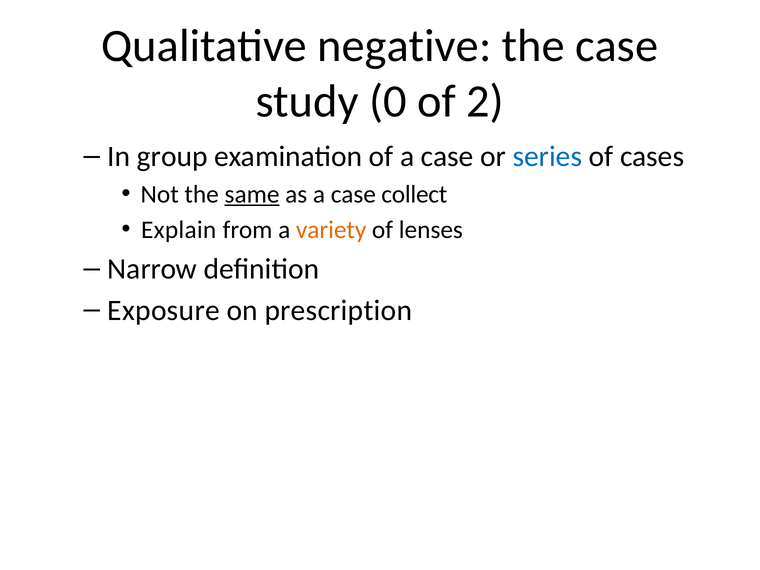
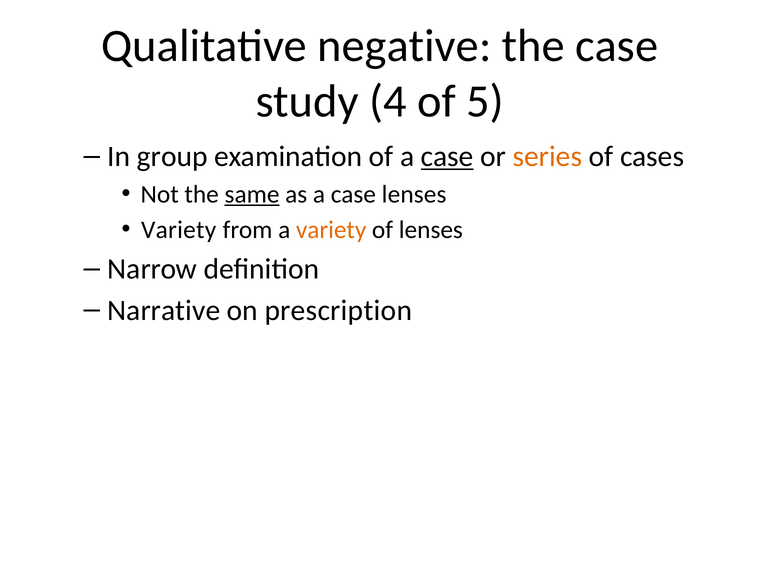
0: 0 -> 4 (388, 101)
2: 2 -> 5 (485, 101)
case underline: none -> present (447, 157)
series colour: blue -> orange (547, 157)
case collect: collect -> lenses (414, 194)
Explain: Explain -> Variety (179, 230)
Exposure: Exposure -> Narrative (164, 310)
